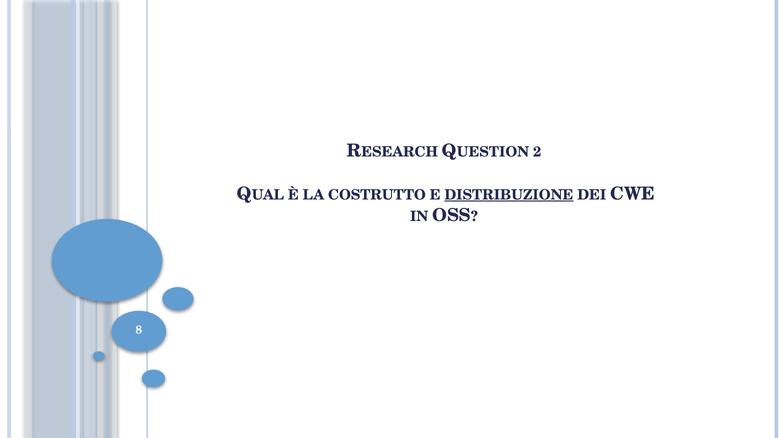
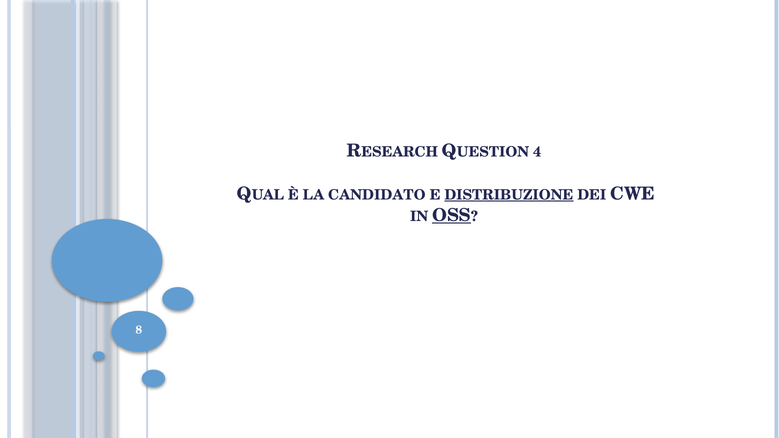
2: 2 -> 4 (537, 152)
COSTRUTTO: COSTRUTTO -> CANDIDATO (377, 195)
OSS underline: none -> present (452, 215)
